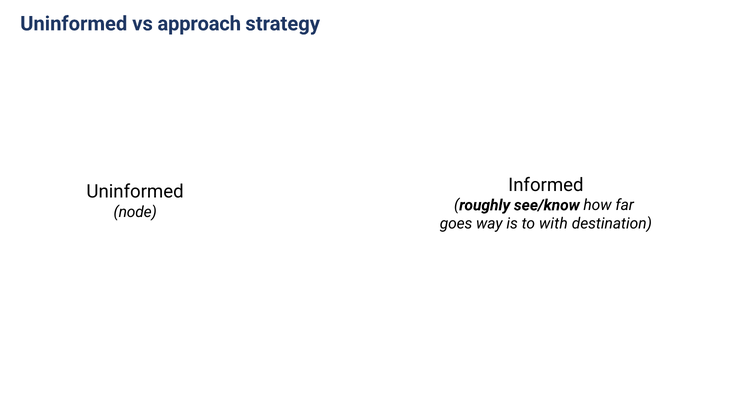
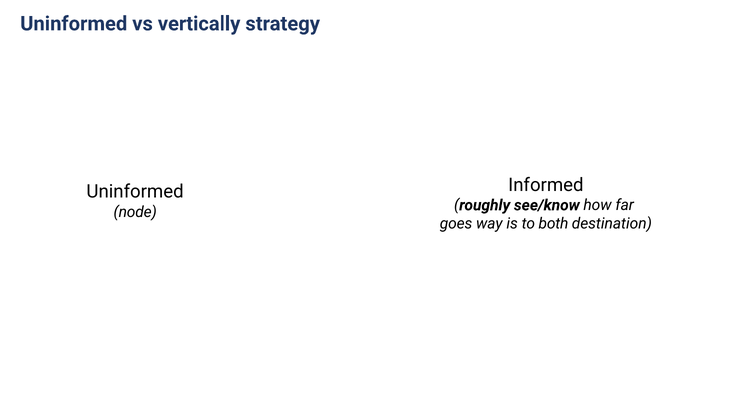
approach: approach -> vertically (199, 24)
with: with -> both (553, 224)
